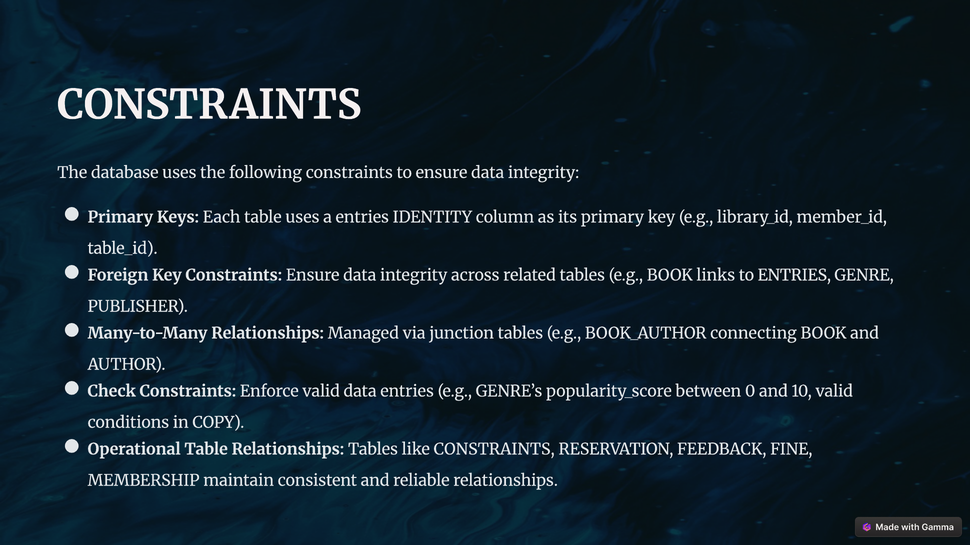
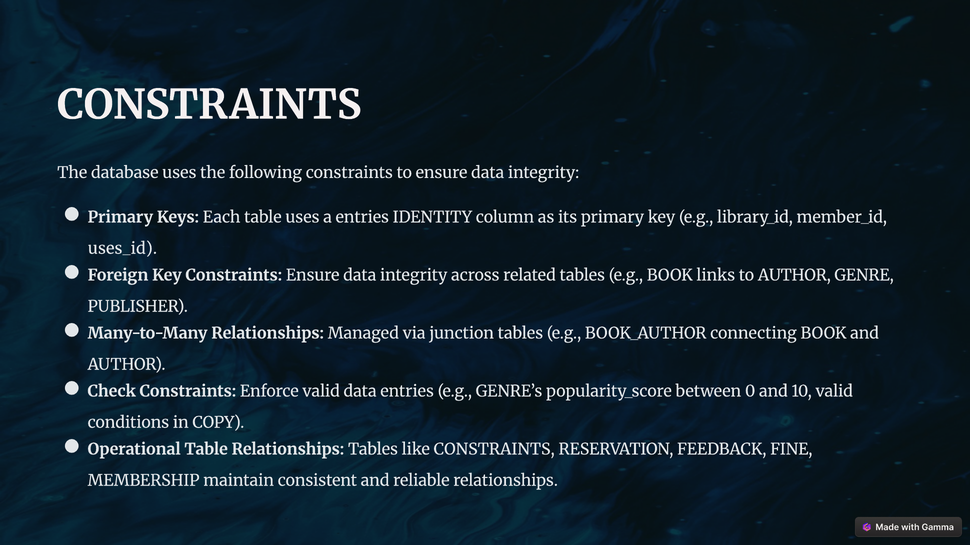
table_id: table_id -> uses_id (122, 249)
to ENTRIES: ENTRIES -> AUTHOR (794, 276)
